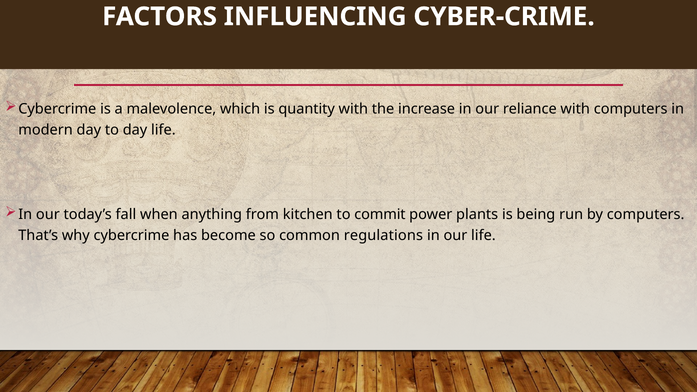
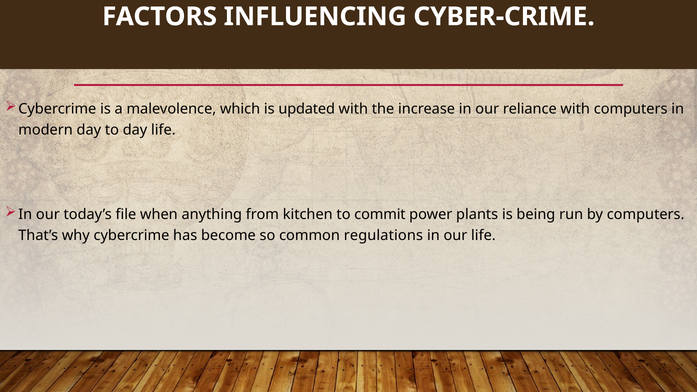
quantity: quantity -> updated (307, 109)
fall: fall -> file (126, 215)
